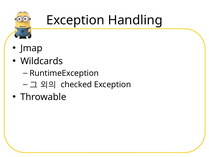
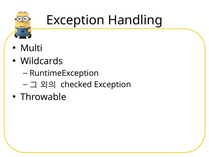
Jmap: Jmap -> Multi (31, 48)
